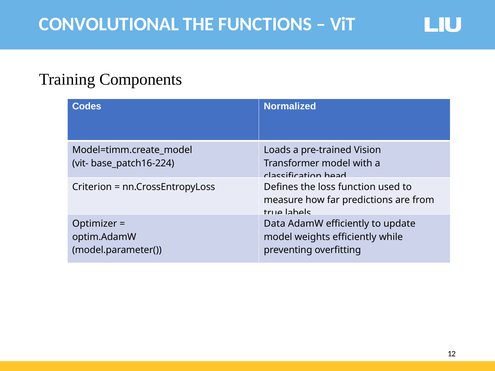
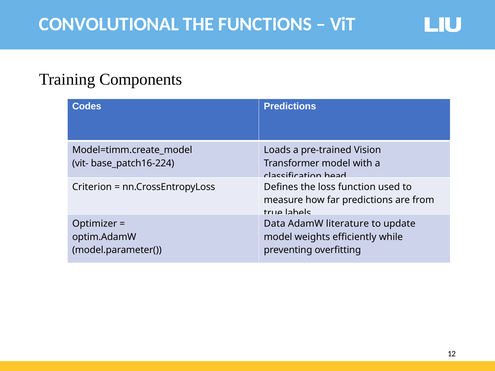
Codes Normalized: Normalized -> Predictions (290, 106)
AdamW efficiently: efficiently -> literature (347, 224)
